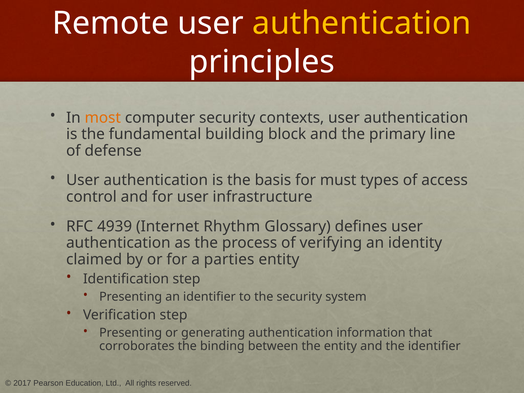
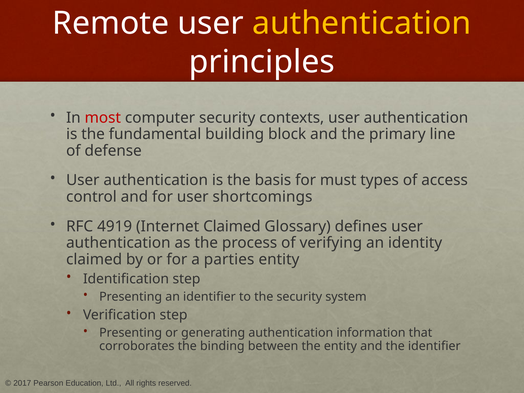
most colour: orange -> red (103, 118)
infrastructure: infrastructure -> shortcomings (262, 197)
4939: 4939 -> 4919 (115, 226)
Internet Rhythm: Rhythm -> Claimed (232, 226)
